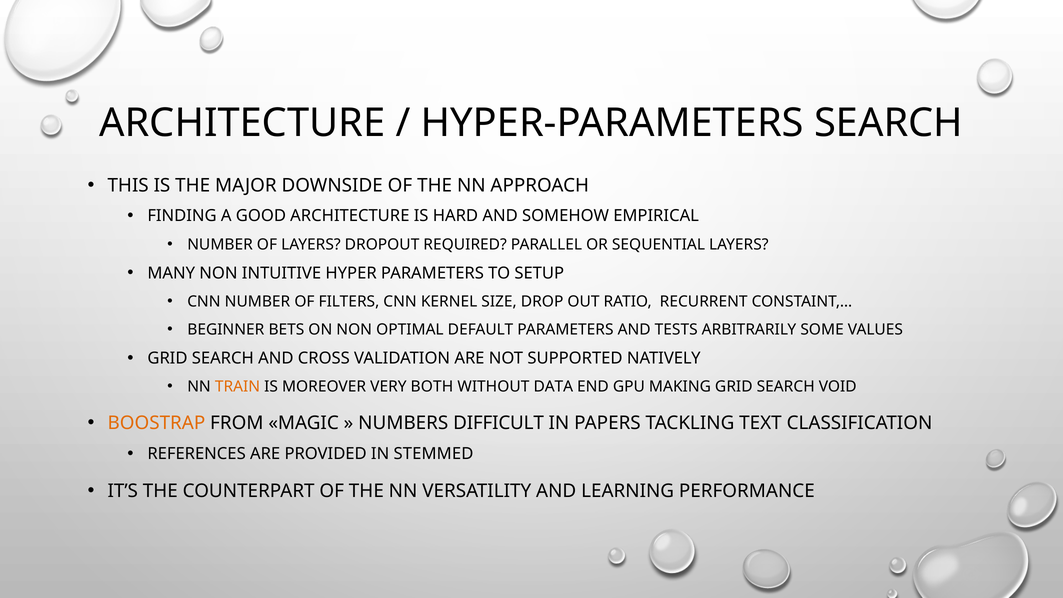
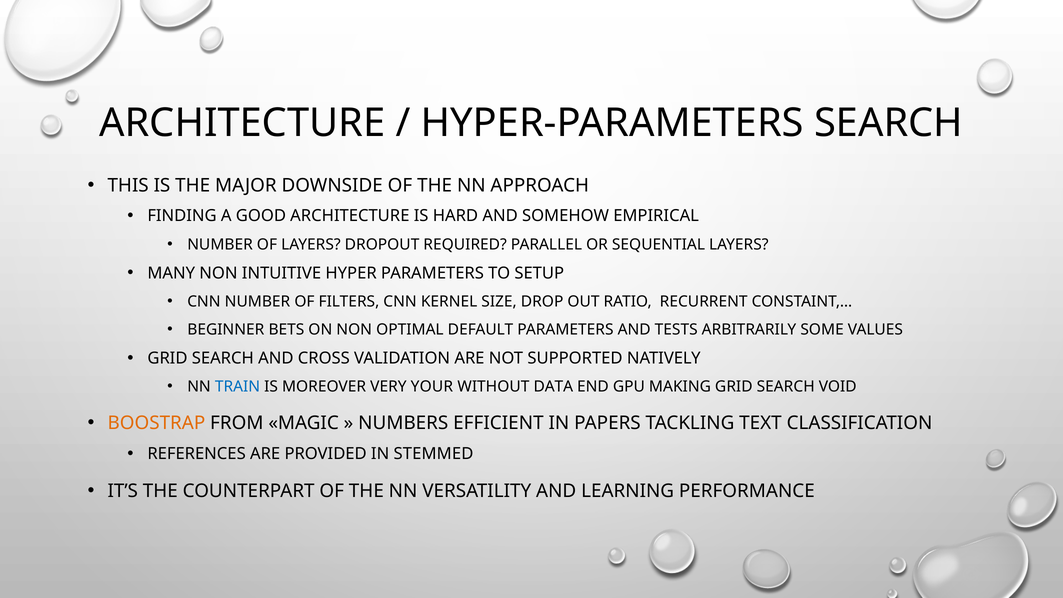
TRAIN colour: orange -> blue (238, 387)
BOTH: BOTH -> YOUR (432, 387)
DIFFICULT: DIFFICULT -> EFFICIENT (498, 423)
